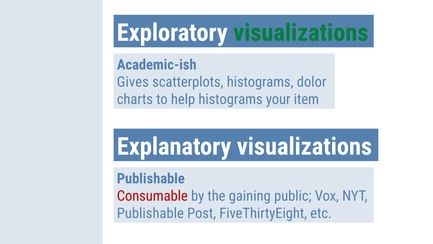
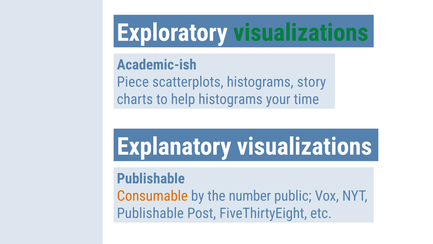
Gives: Gives -> Piece (133, 82)
dolor: dolor -> story (312, 82)
item: item -> time (306, 99)
Consumable colour: red -> orange (152, 196)
gaining: gaining -> number (250, 196)
